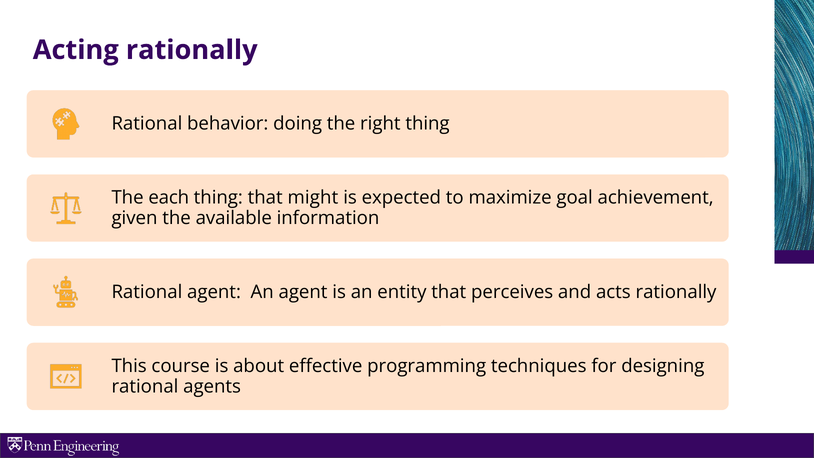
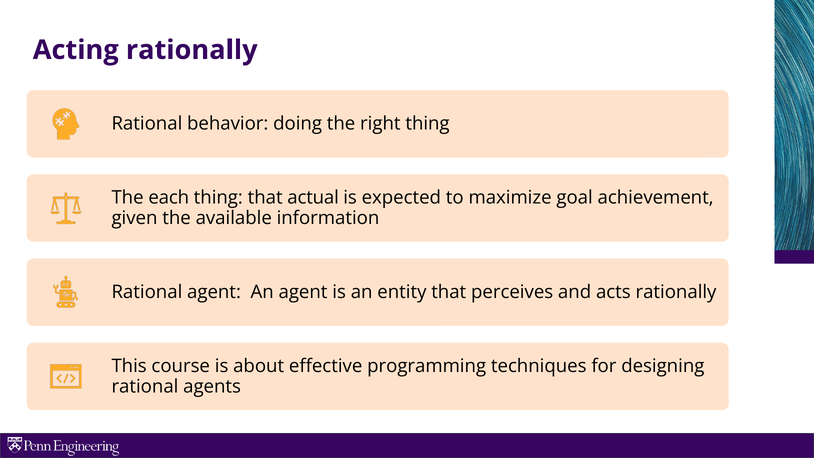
might: might -> actual (313, 198)
